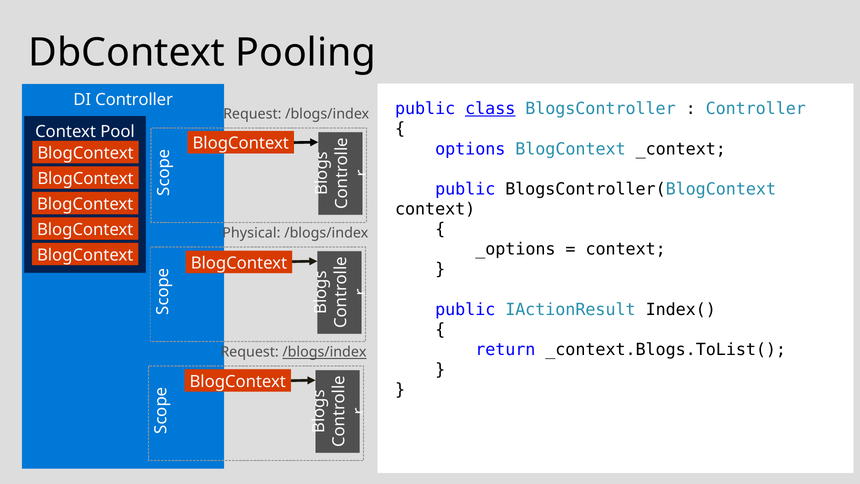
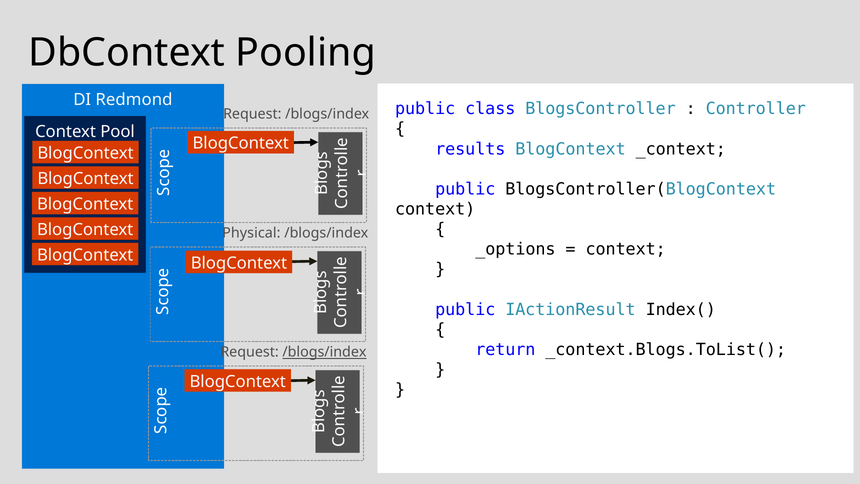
DI Controller: Controller -> Redmond (134, 99)
class underline: present -> none (490, 109)
options: options -> results (470, 149)
